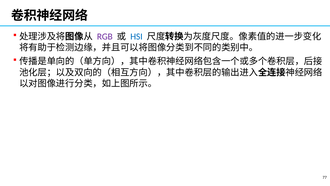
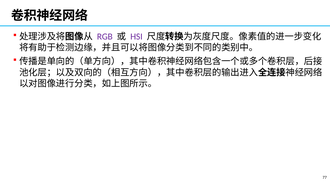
HSI colour: blue -> purple (136, 37)
